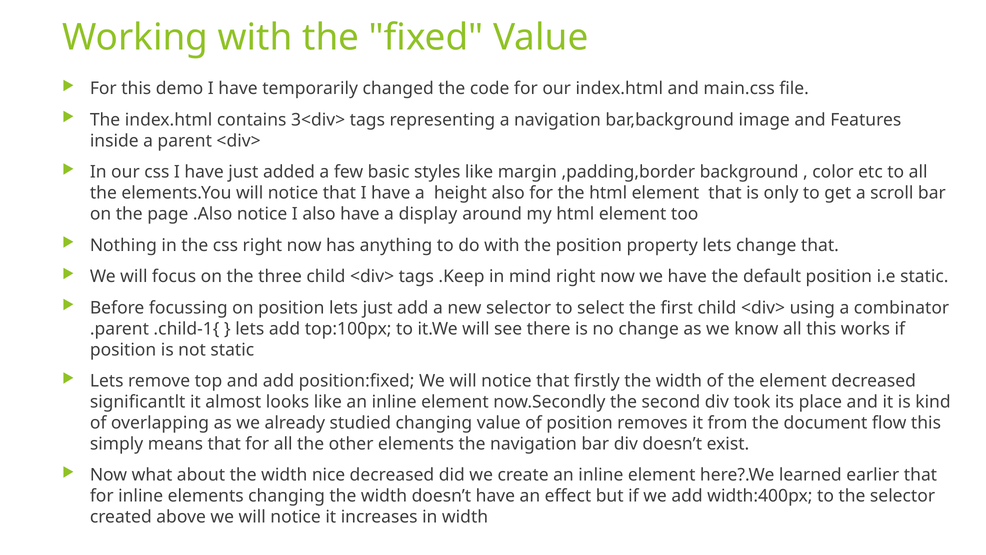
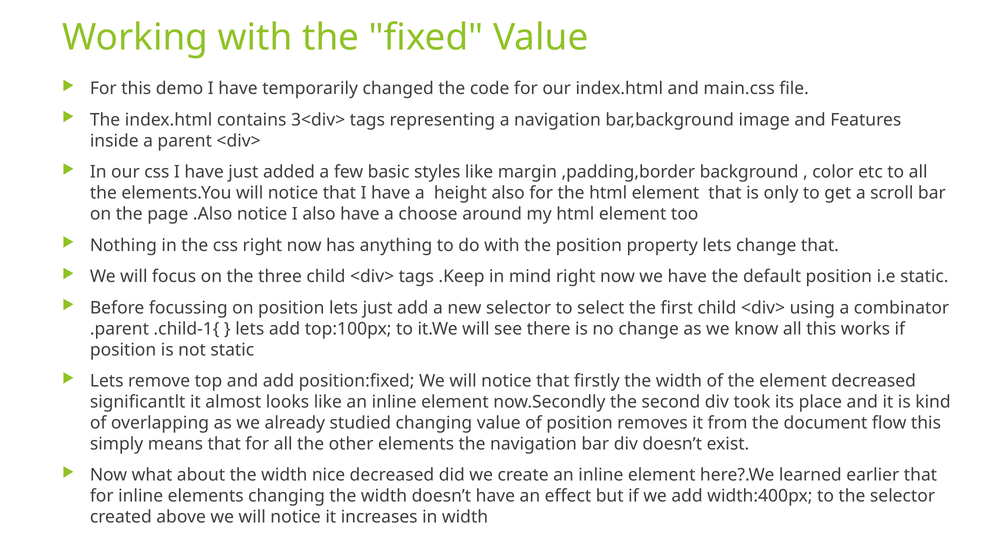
display: display -> choose (428, 214)
